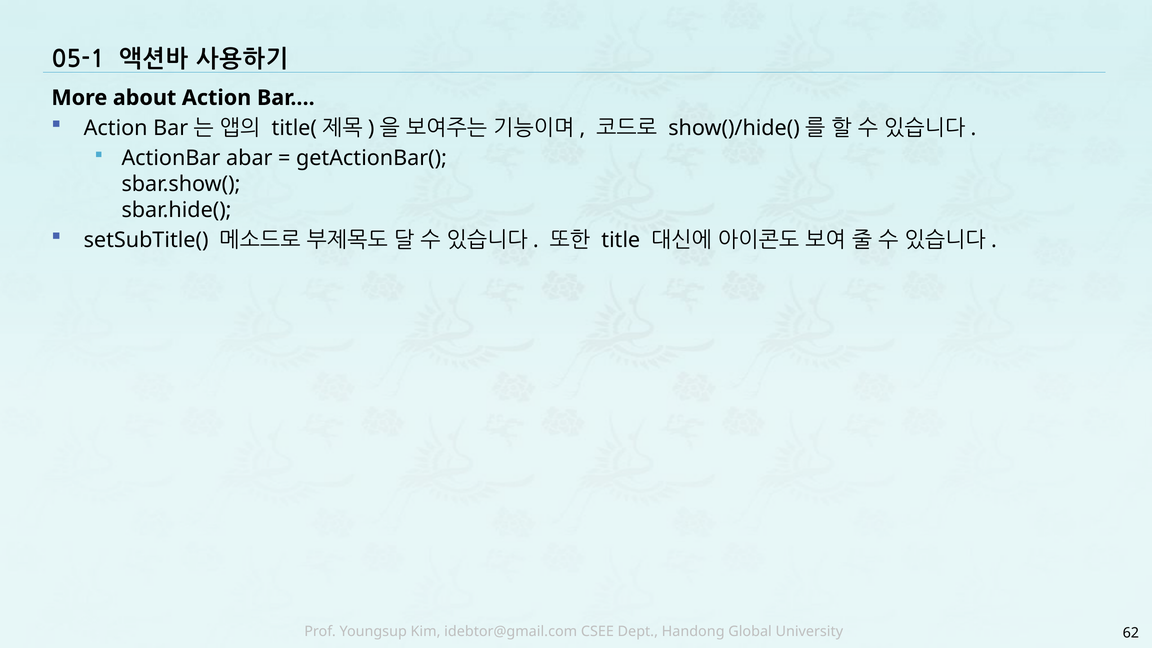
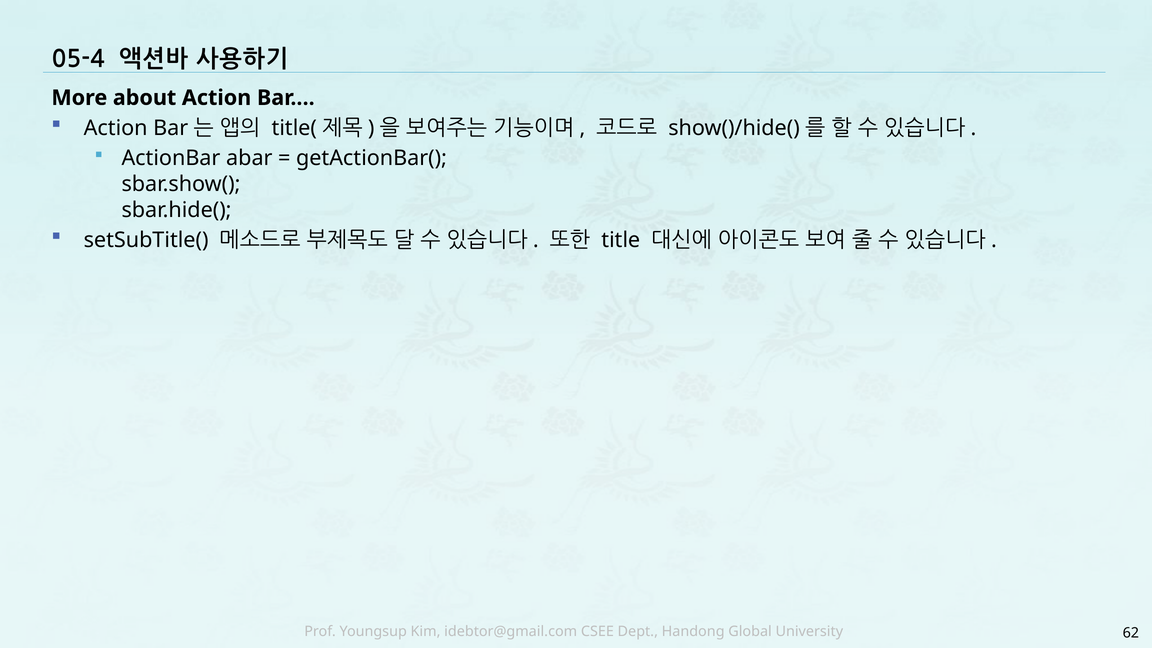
05-1: 05-1 -> 05-4 (78, 59)
